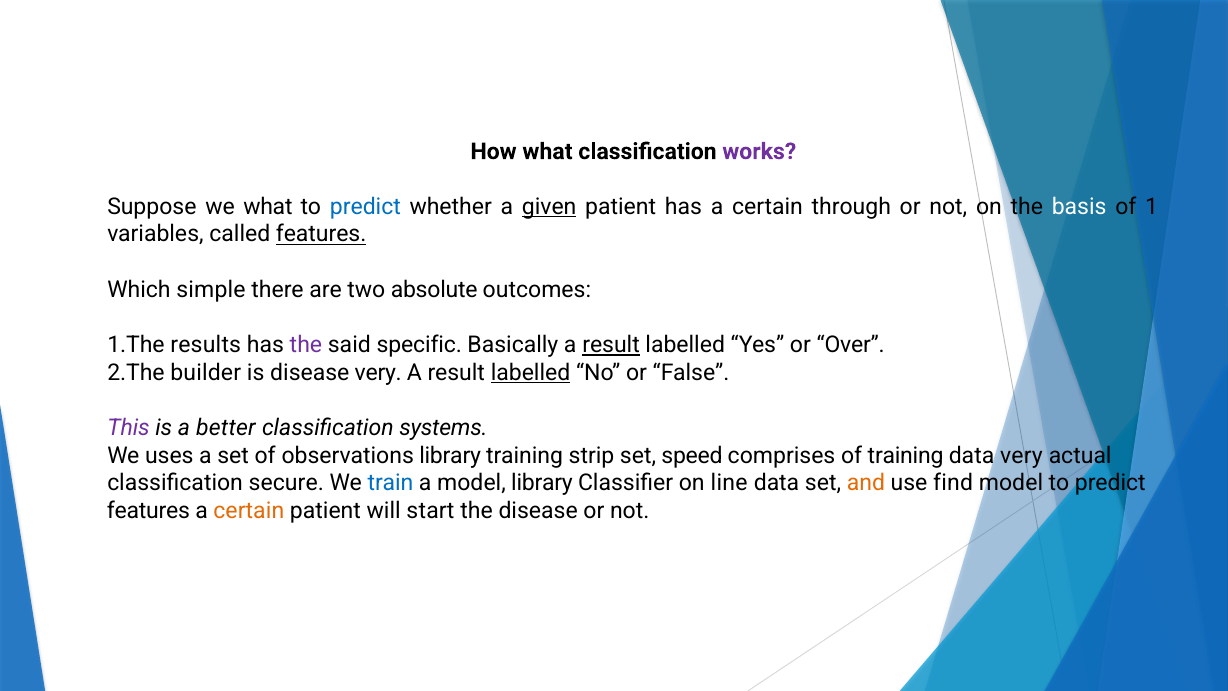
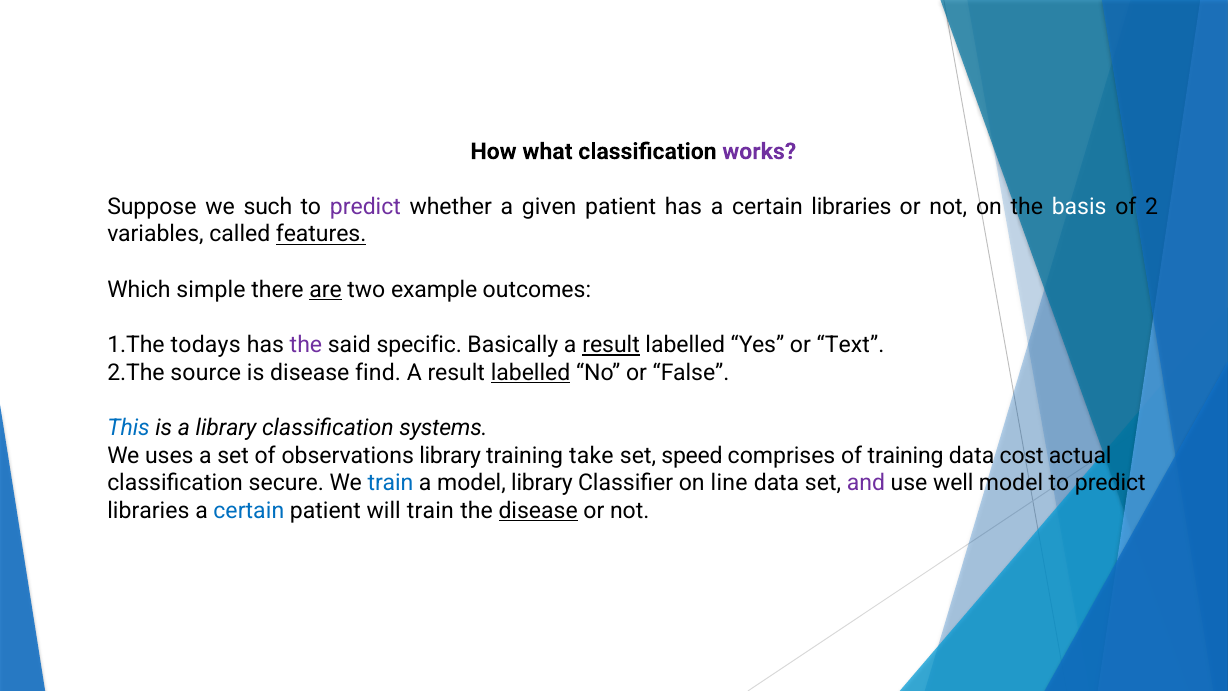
we what: what -> such (268, 207)
predict colour: blue -> purple (365, 207)
given underline: present -> none (549, 207)
certain through: through -> libraries (851, 207)
1: 1 -> 2 (1152, 207)
are underline: none -> present (326, 290)
absolute: absolute -> example (434, 290)
results: results -> todays (206, 345)
Over: Over -> Text (851, 345)
builder: builder -> source (206, 372)
disease very: very -> find (378, 372)
This colour: purple -> blue (129, 428)
a better: better -> library (226, 428)
strip: strip -> take (591, 455)
data very: very -> cost (1022, 455)
and colour: orange -> purple (866, 483)
find: find -> well (953, 483)
features: features -> libraries (148, 511)
certain colour: orange -> blue (249, 511)
will start: start -> train (430, 511)
disease underline: none -> present (538, 511)
